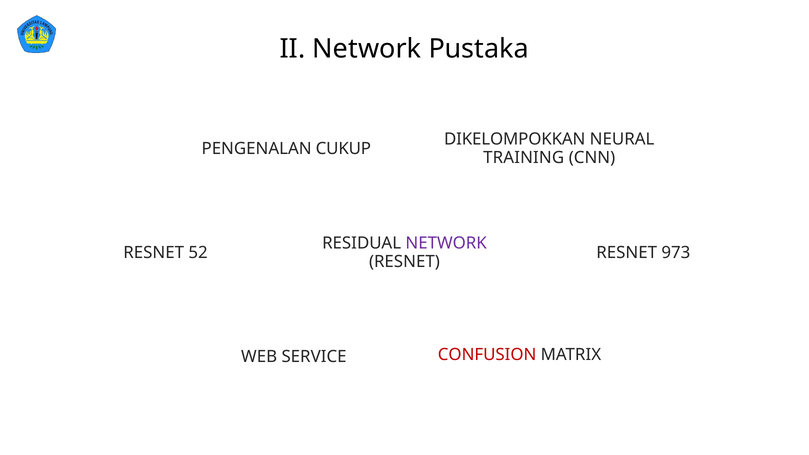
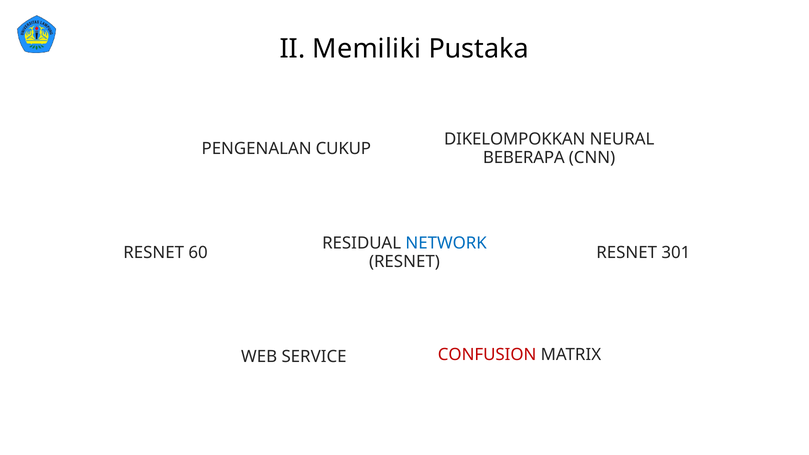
II Network: Network -> Memiliki (367, 49)
TRAINING: TRAINING -> BEBERAPA (524, 158)
NETWORK colour: purple -> blue (446, 243)
52: 52 -> 60 (198, 253)
973: 973 -> 301 (676, 253)
